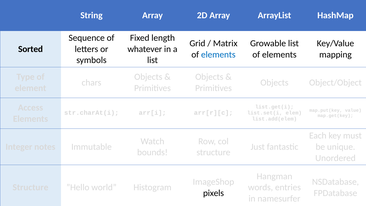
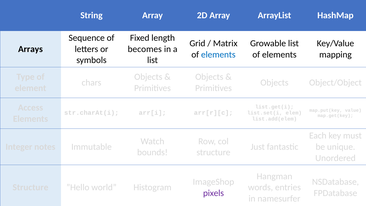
Sorted: Sorted -> Arrays (30, 49)
whatever: whatever -> becomes (145, 49)
pixels colour: black -> purple (214, 193)
